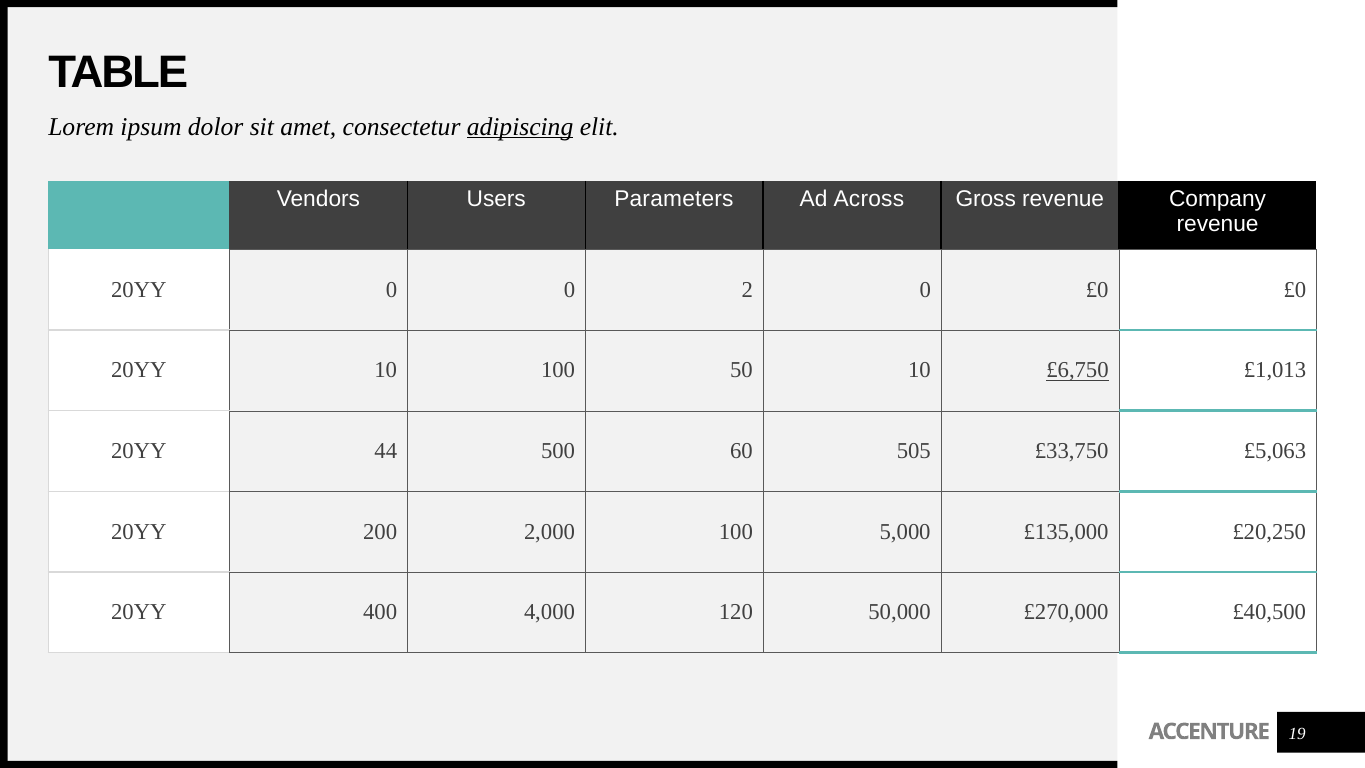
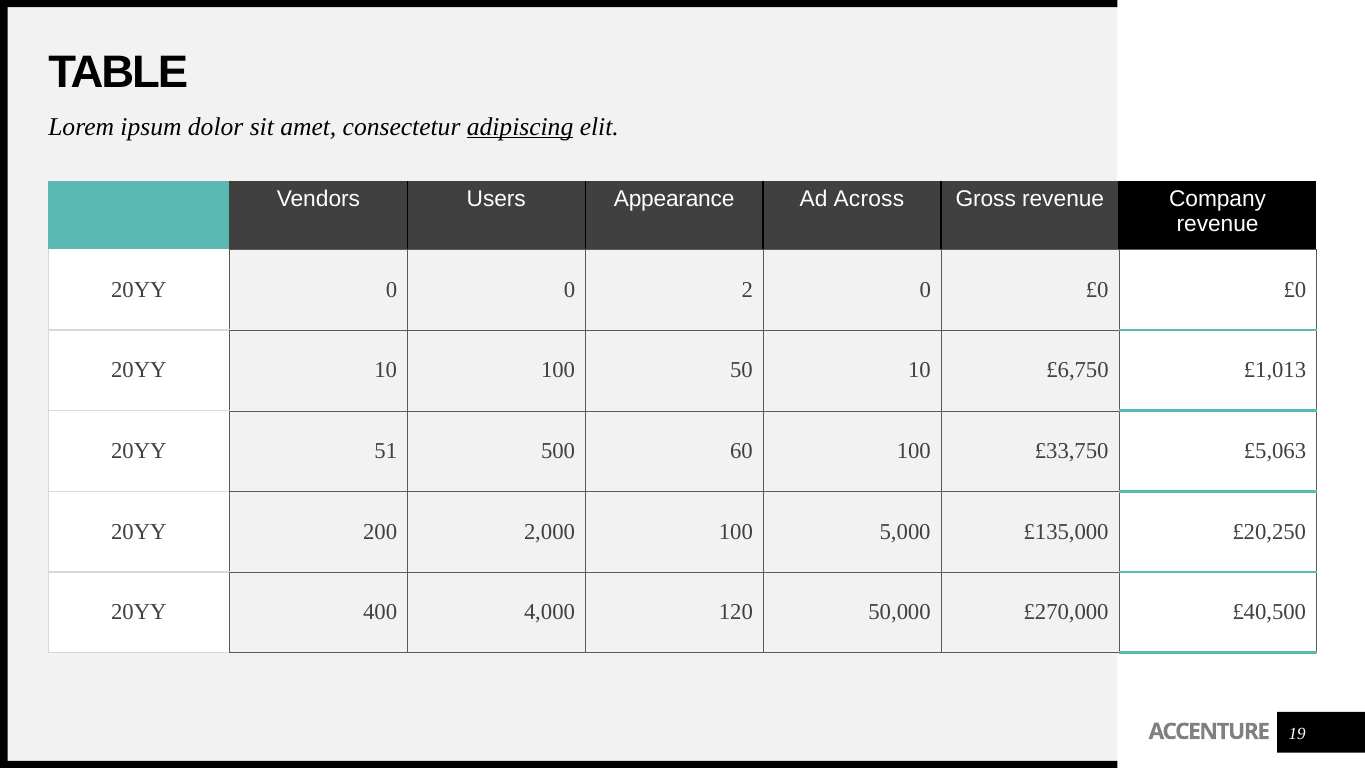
Parameters: Parameters -> Appearance (674, 199)
£6,750 underline: present -> none (1078, 370)
44: 44 -> 51 (386, 451)
60 505: 505 -> 100 (914, 451)
